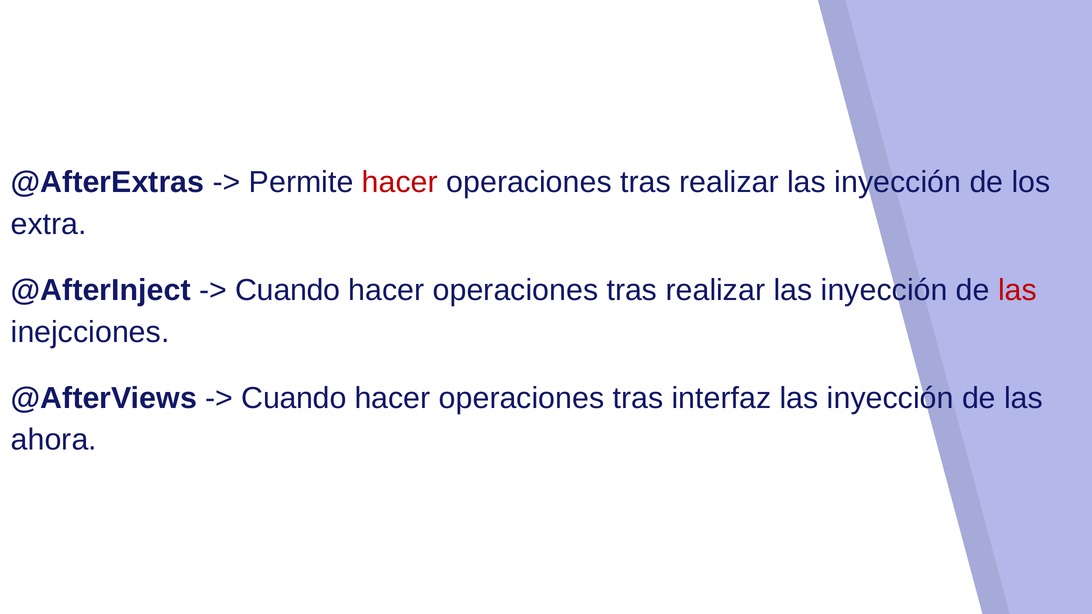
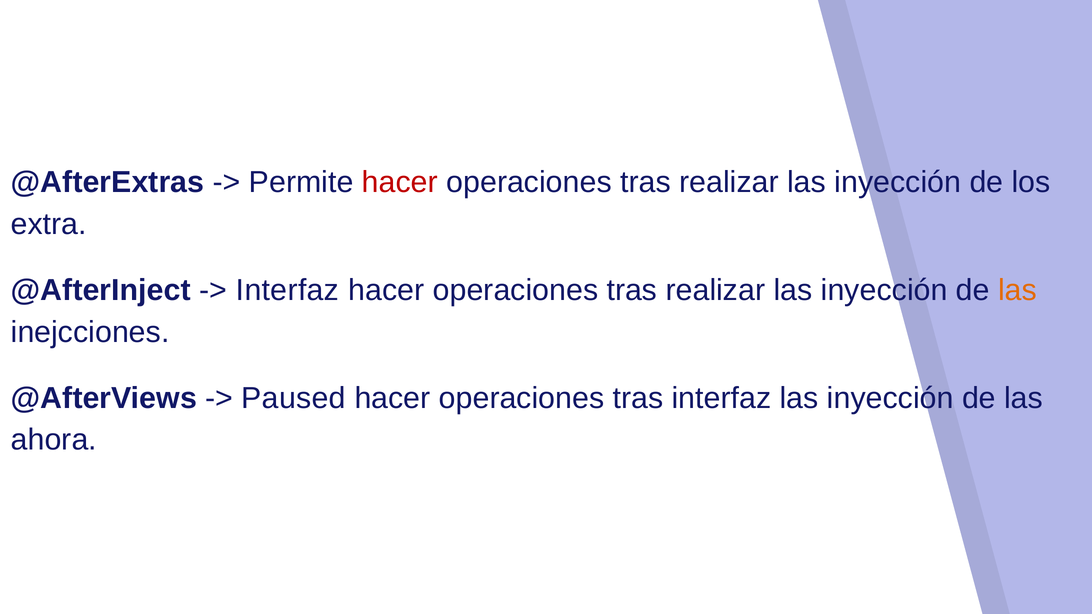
Cuando: Cuando -> Interfaz (287, 290)
las colour: red -> orange (1017, 290)
Cuando: Cuando -> Paused (294, 398)
